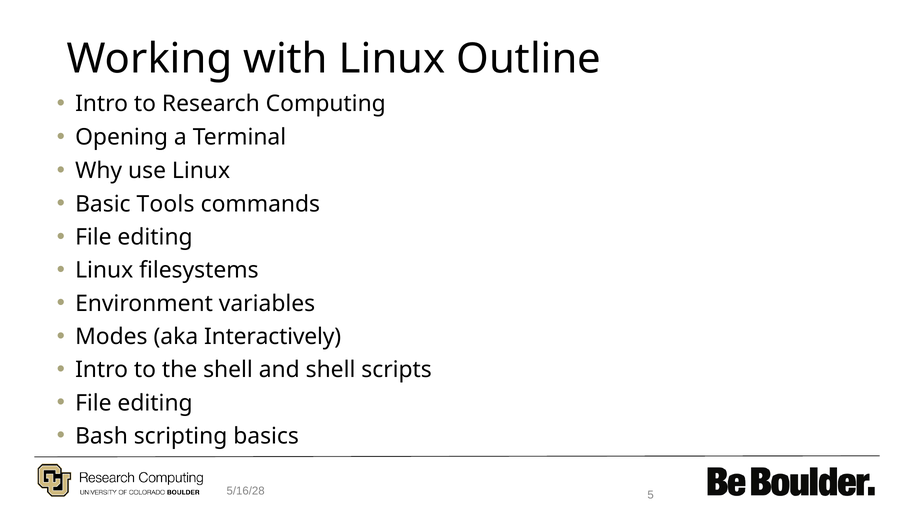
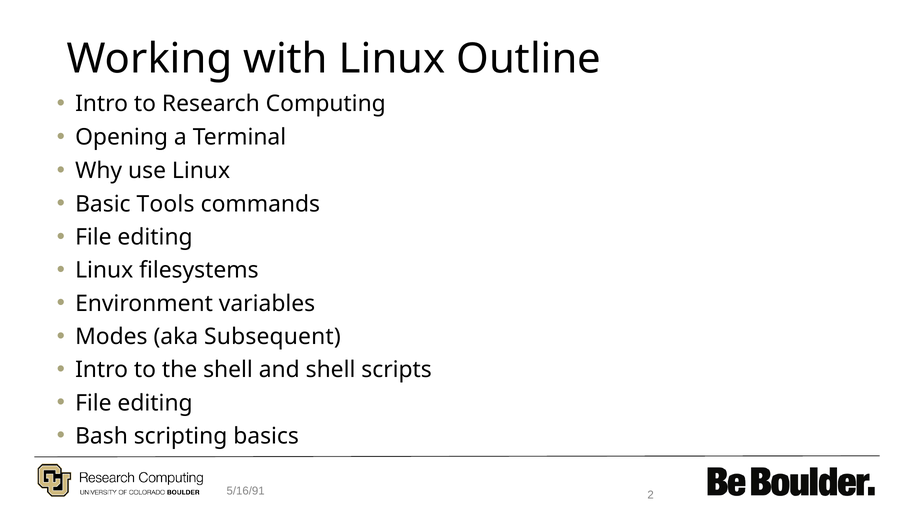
Interactively: Interactively -> Subsequent (272, 337)
5/16/28: 5/16/28 -> 5/16/91 (246, 491)
5: 5 -> 2 (651, 495)
